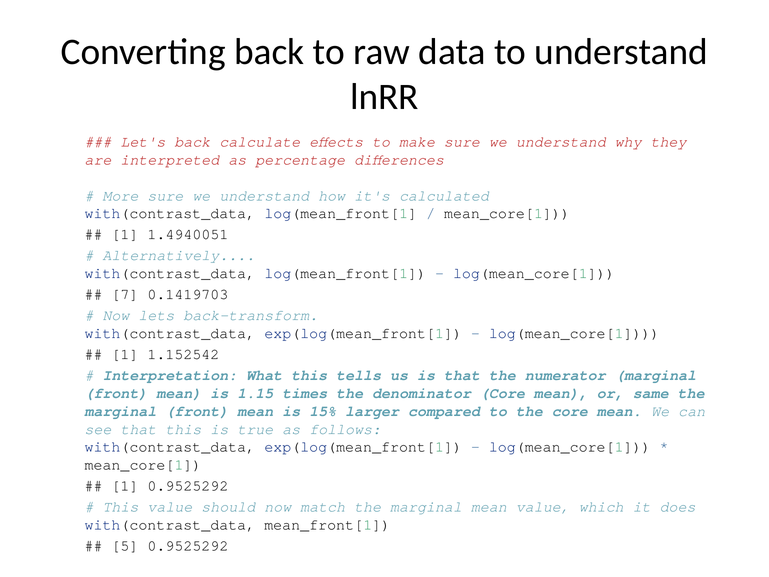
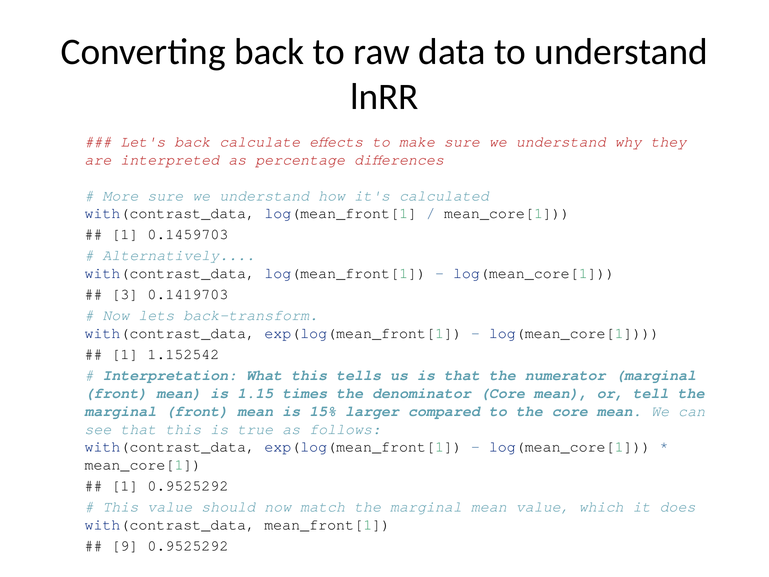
1.4940051: 1.4940051 -> 0.1459703 (188, 234)
7: 7 -> 3 (125, 294)
same: same -> tell (651, 393)
5: 5 -> 9 (125, 546)
